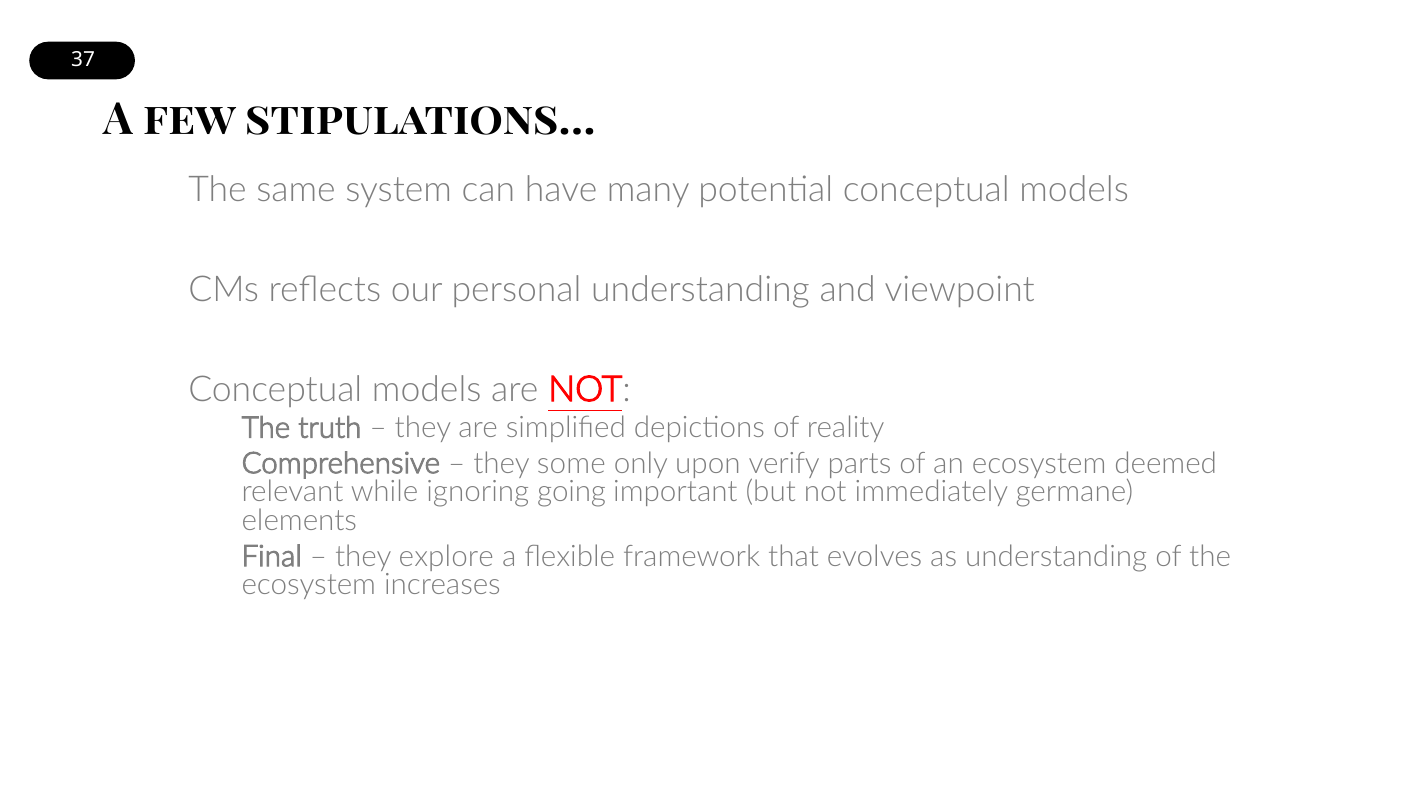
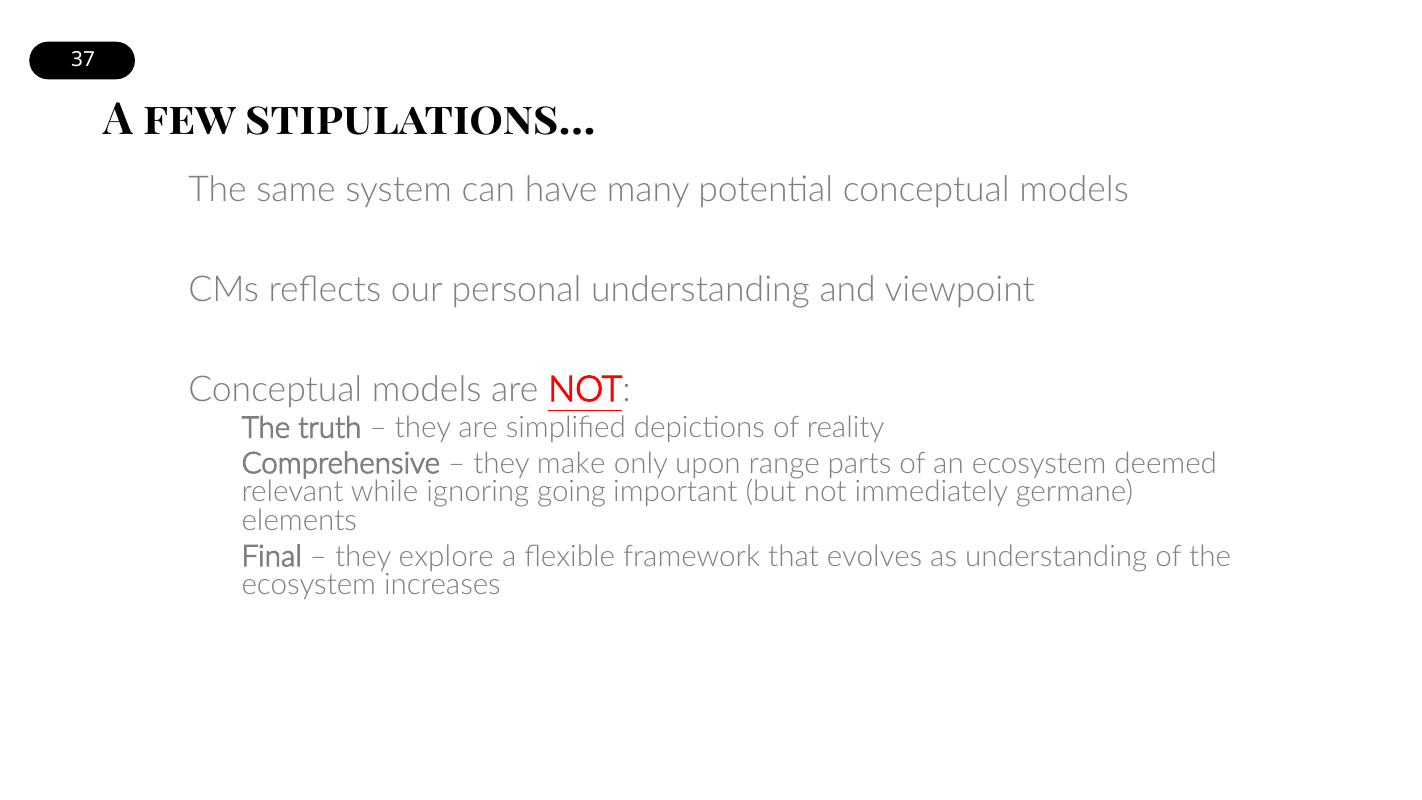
some: some -> make (571, 463)
verify: verify -> range (784, 463)
